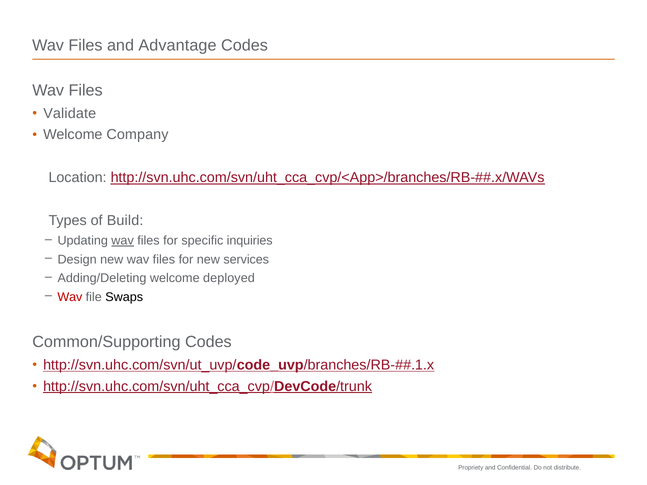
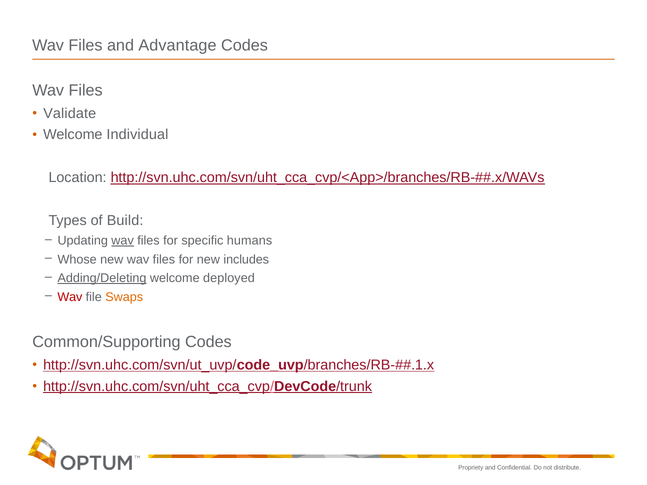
Company: Company -> Individual (137, 135)
inquiries: inquiries -> humans (250, 241)
Design: Design -> Whose (77, 260)
services: services -> includes (246, 260)
Adding/Deleting underline: none -> present (102, 278)
Swaps colour: black -> orange (124, 297)
